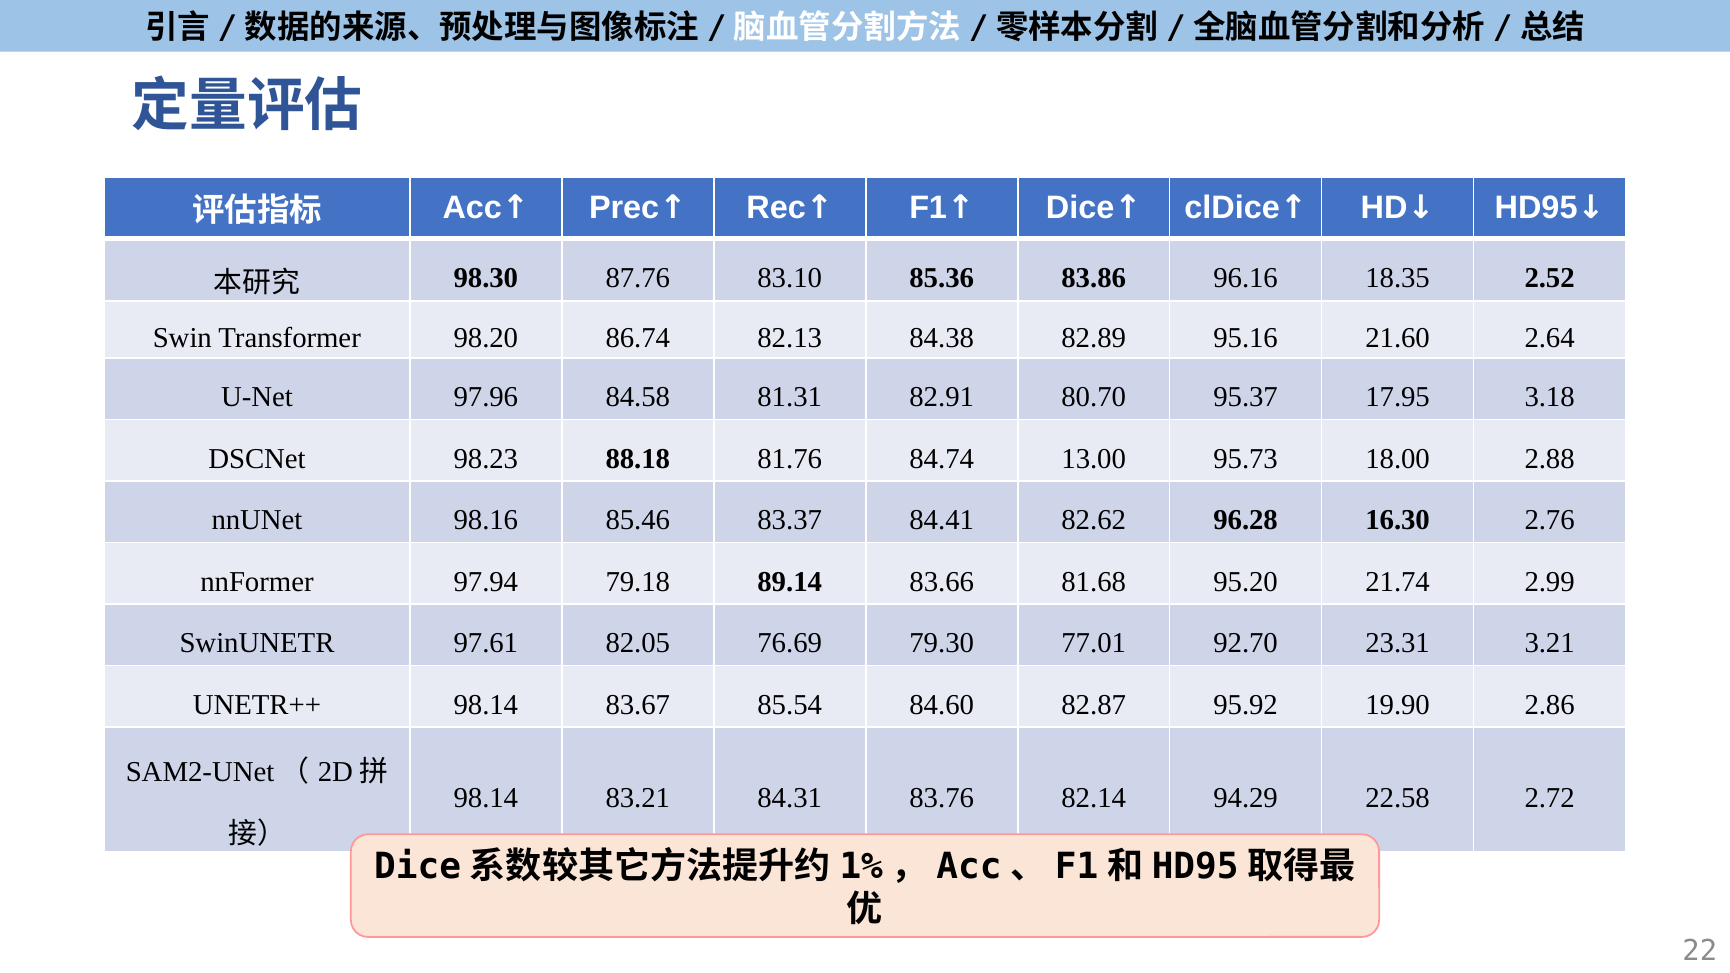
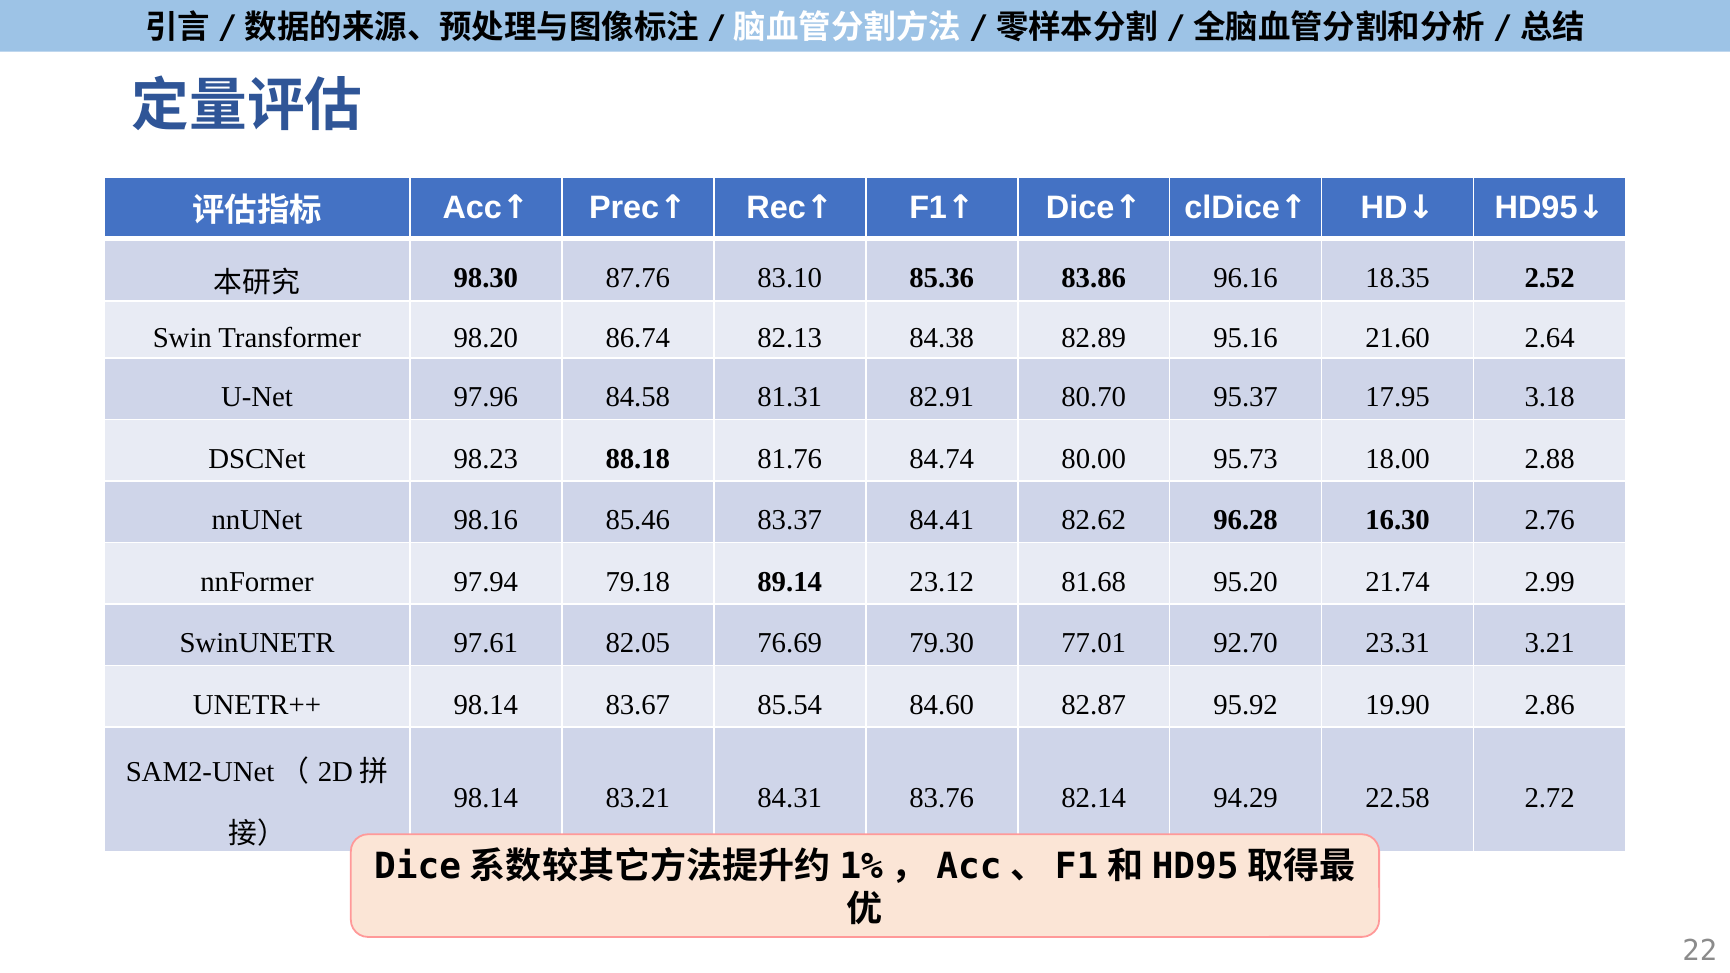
13.00: 13.00 -> 80.00 (1094, 459)
83.66: 83.66 -> 23.12 (942, 582)
